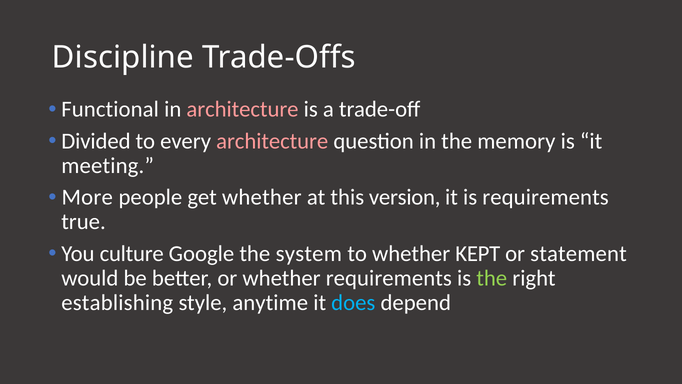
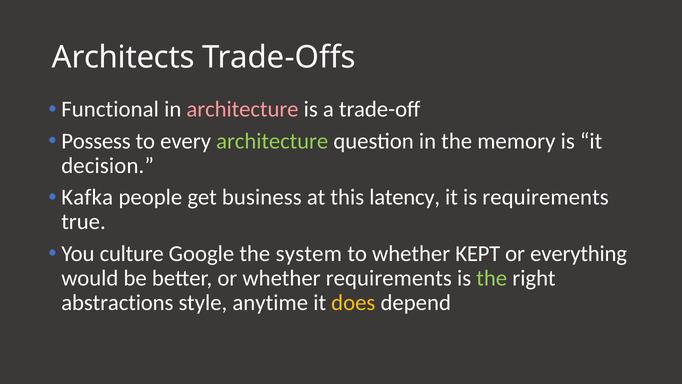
Discipline: Discipline -> Architects (123, 57)
Divided: Divided -> Possess (96, 141)
architecture colour: pink -> light green (272, 141)
meeting: meeting -> decision (108, 166)
More: More -> Kafka (87, 197)
get whether: whether -> business (262, 197)
version: version -> latency (405, 197)
statement: statement -> everything (579, 253)
establishing: establishing -> abstractions (117, 303)
does colour: light blue -> yellow (353, 303)
